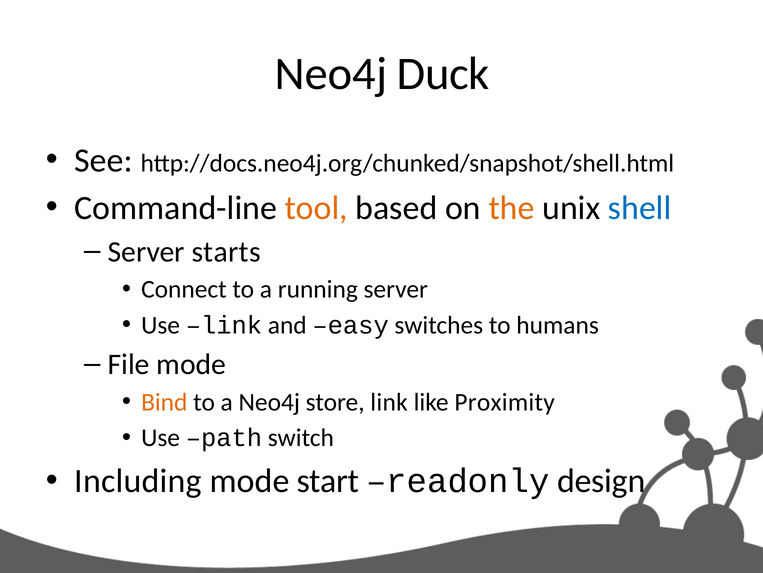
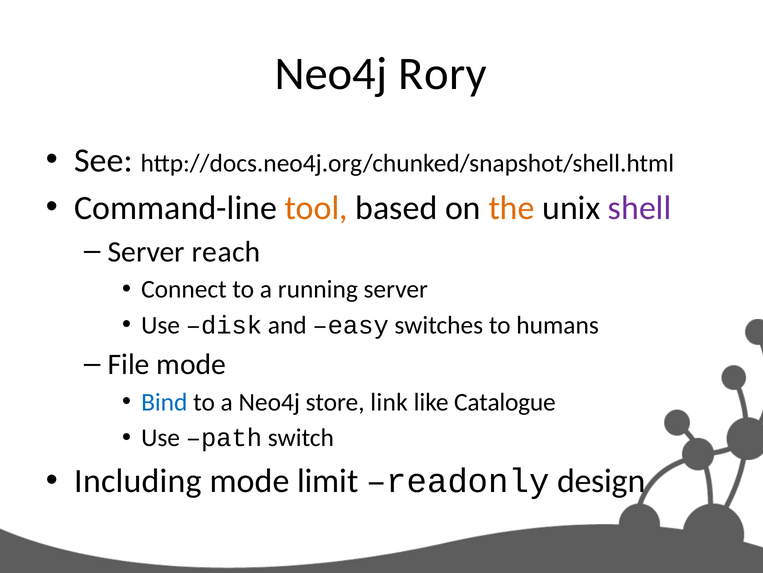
Duck: Duck -> Rory (443, 74)
shell colour: blue -> purple (640, 208)
starts: starts -> reach (226, 251)
Use link: link -> disk (224, 325)
Bind colour: orange -> blue (164, 402)
Proximity: Proximity -> Catalogue (505, 402)
start: start -> limit (328, 480)
